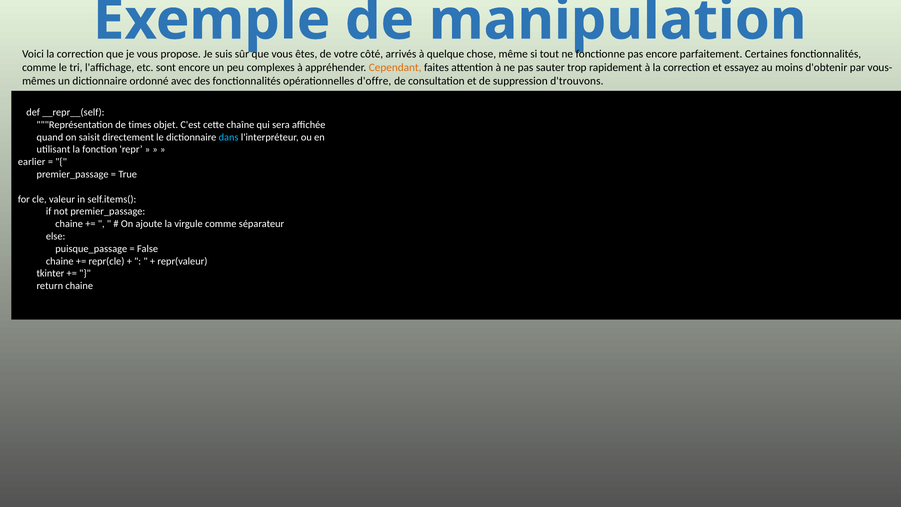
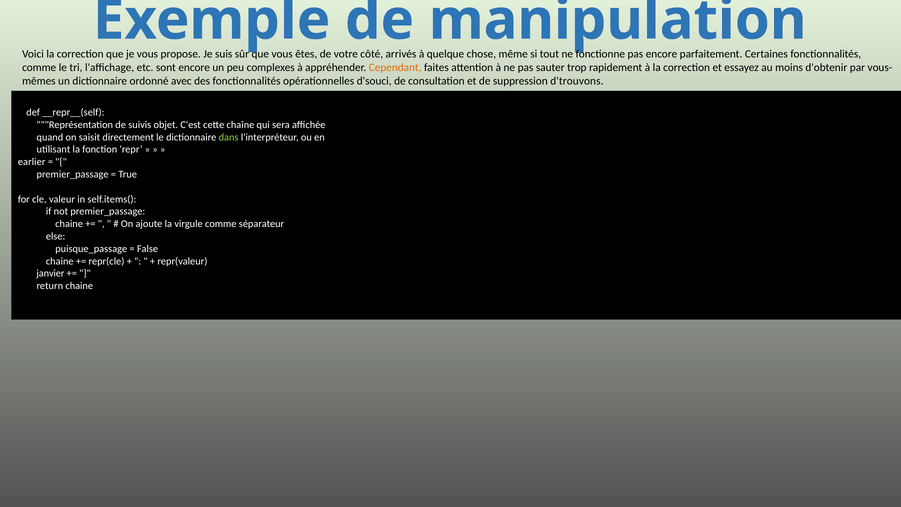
d'offre: d'offre -> d'souci (374, 81)
times: times -> suivis (140, 125)
dans colour: light blue -> light green (229, 137)
tkinter: tkinter -> janvier (50, 273)
